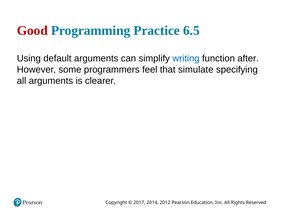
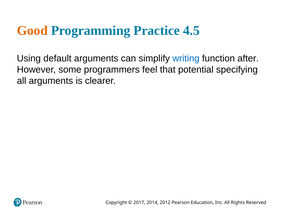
Good colour: red -> orange (32, 30)
6.5: 6.5 -> 4.5 (191, 30)
simulate: simulate -> potential (196, 70)
